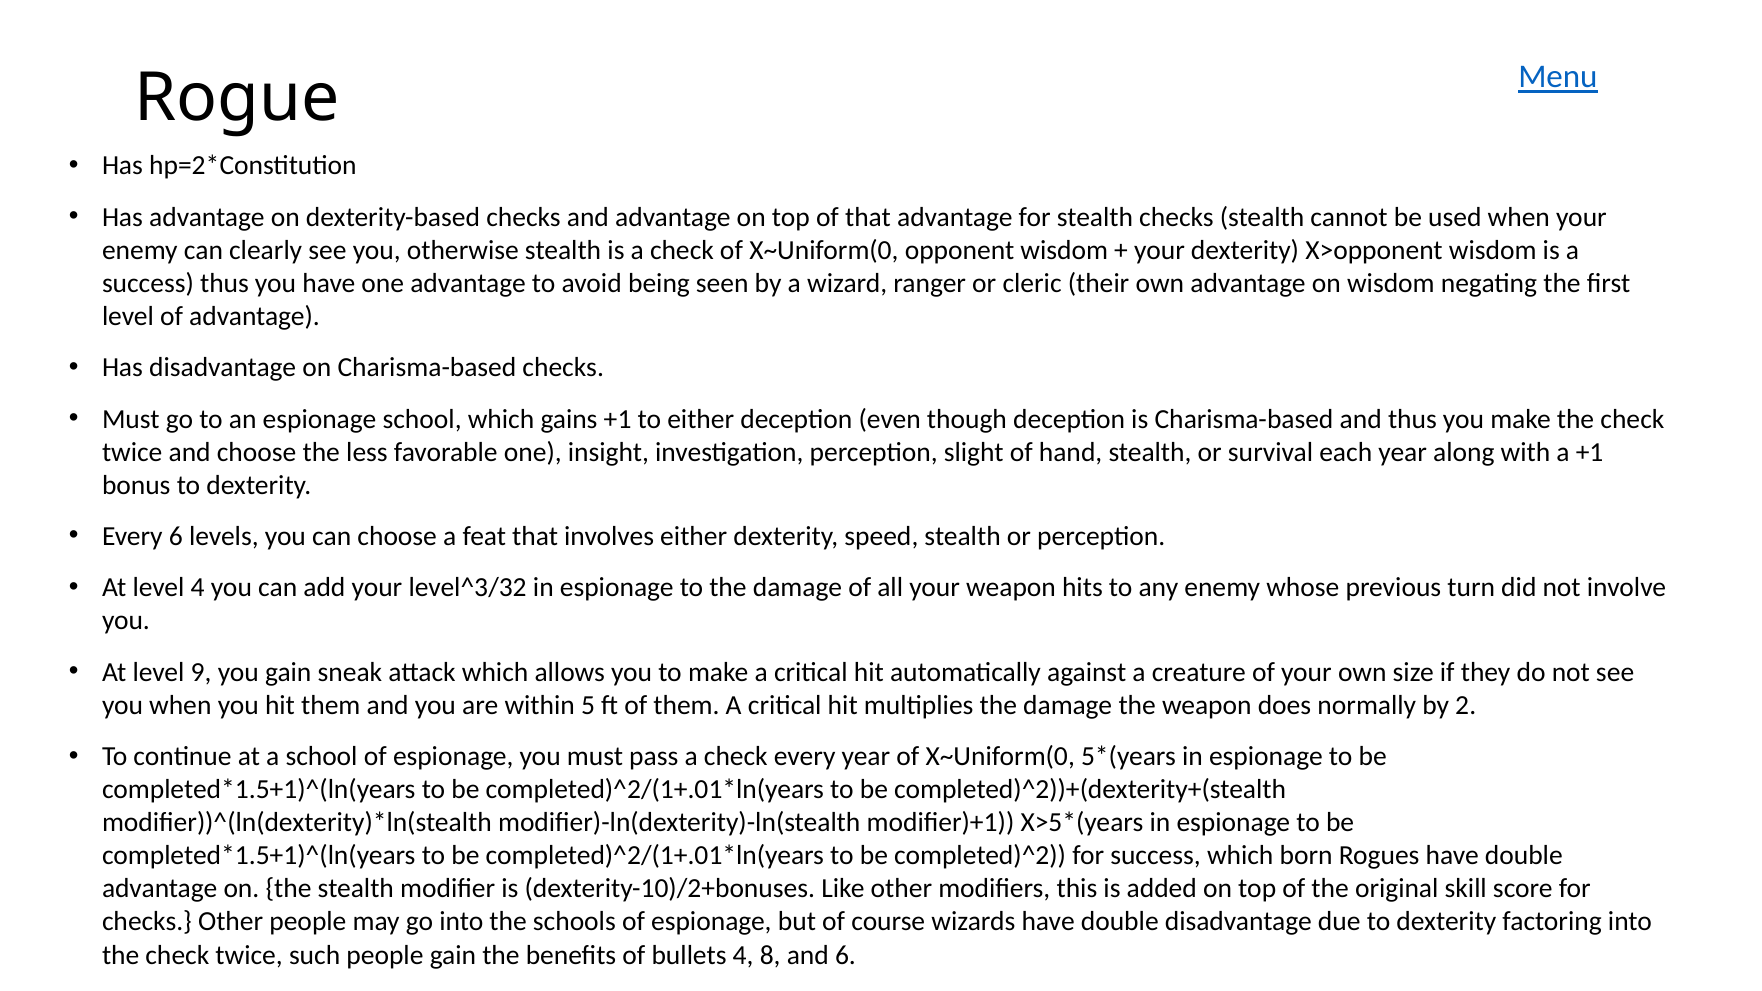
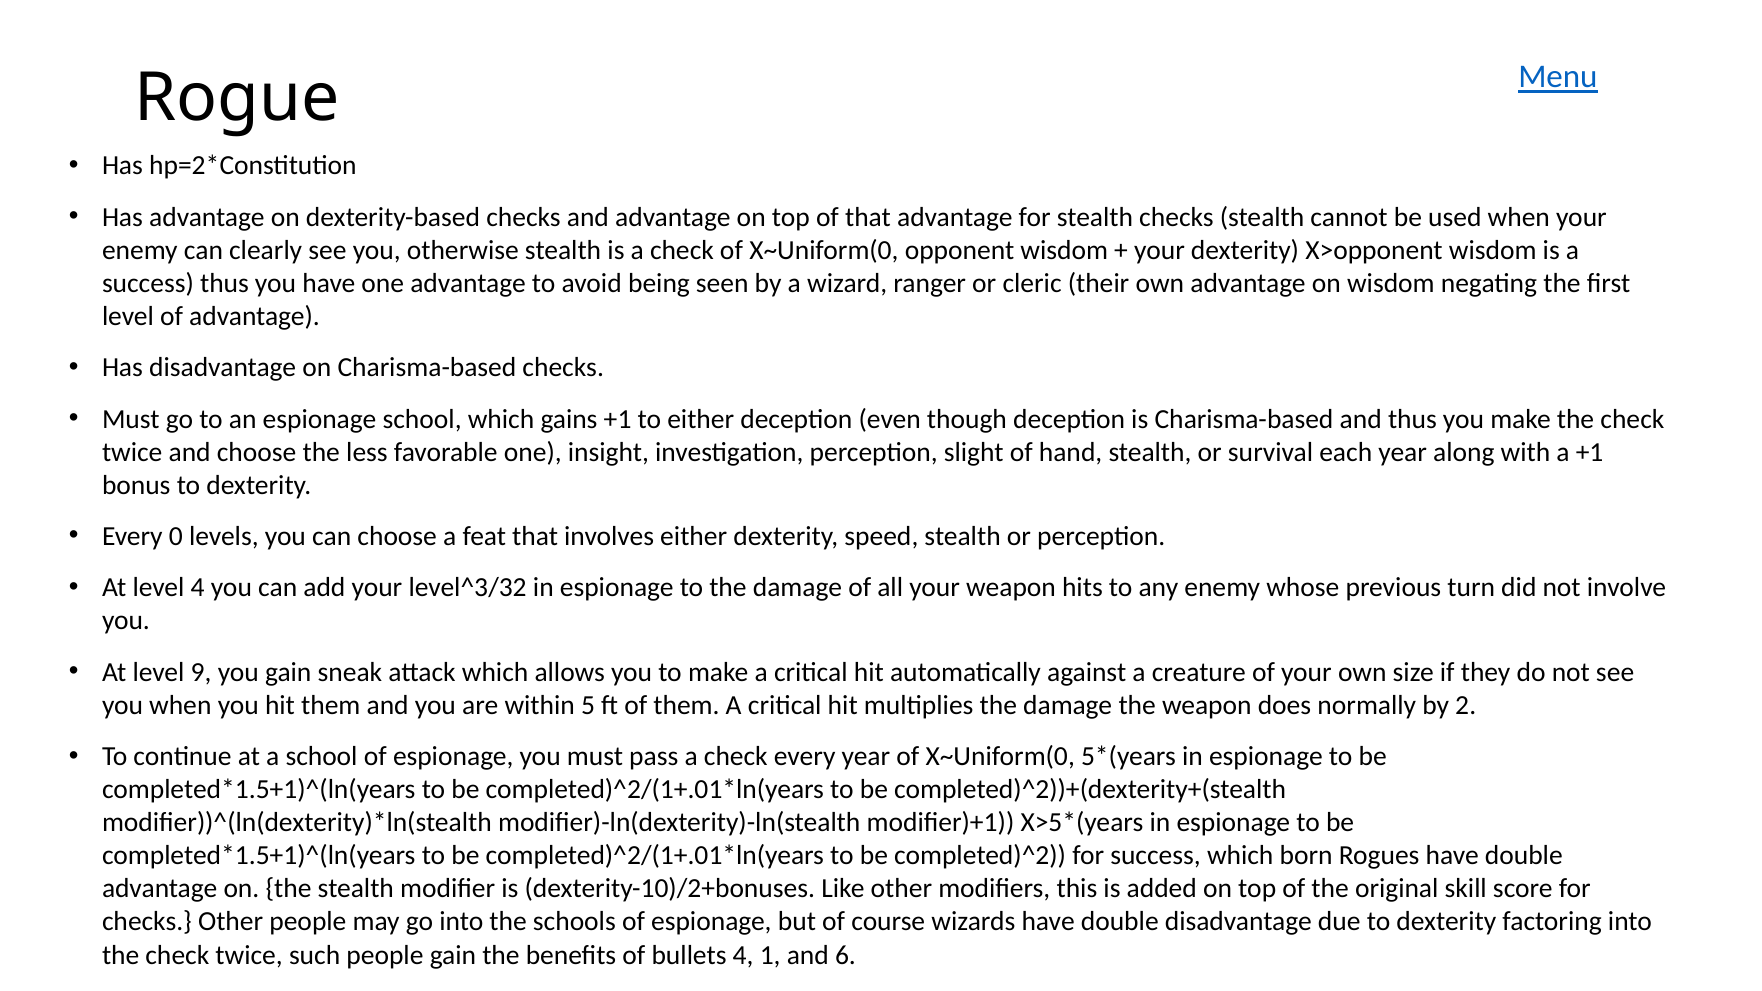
Every 6: 6 -> 0 (176, 537)
8: 8 -> 1 (770, 955)
